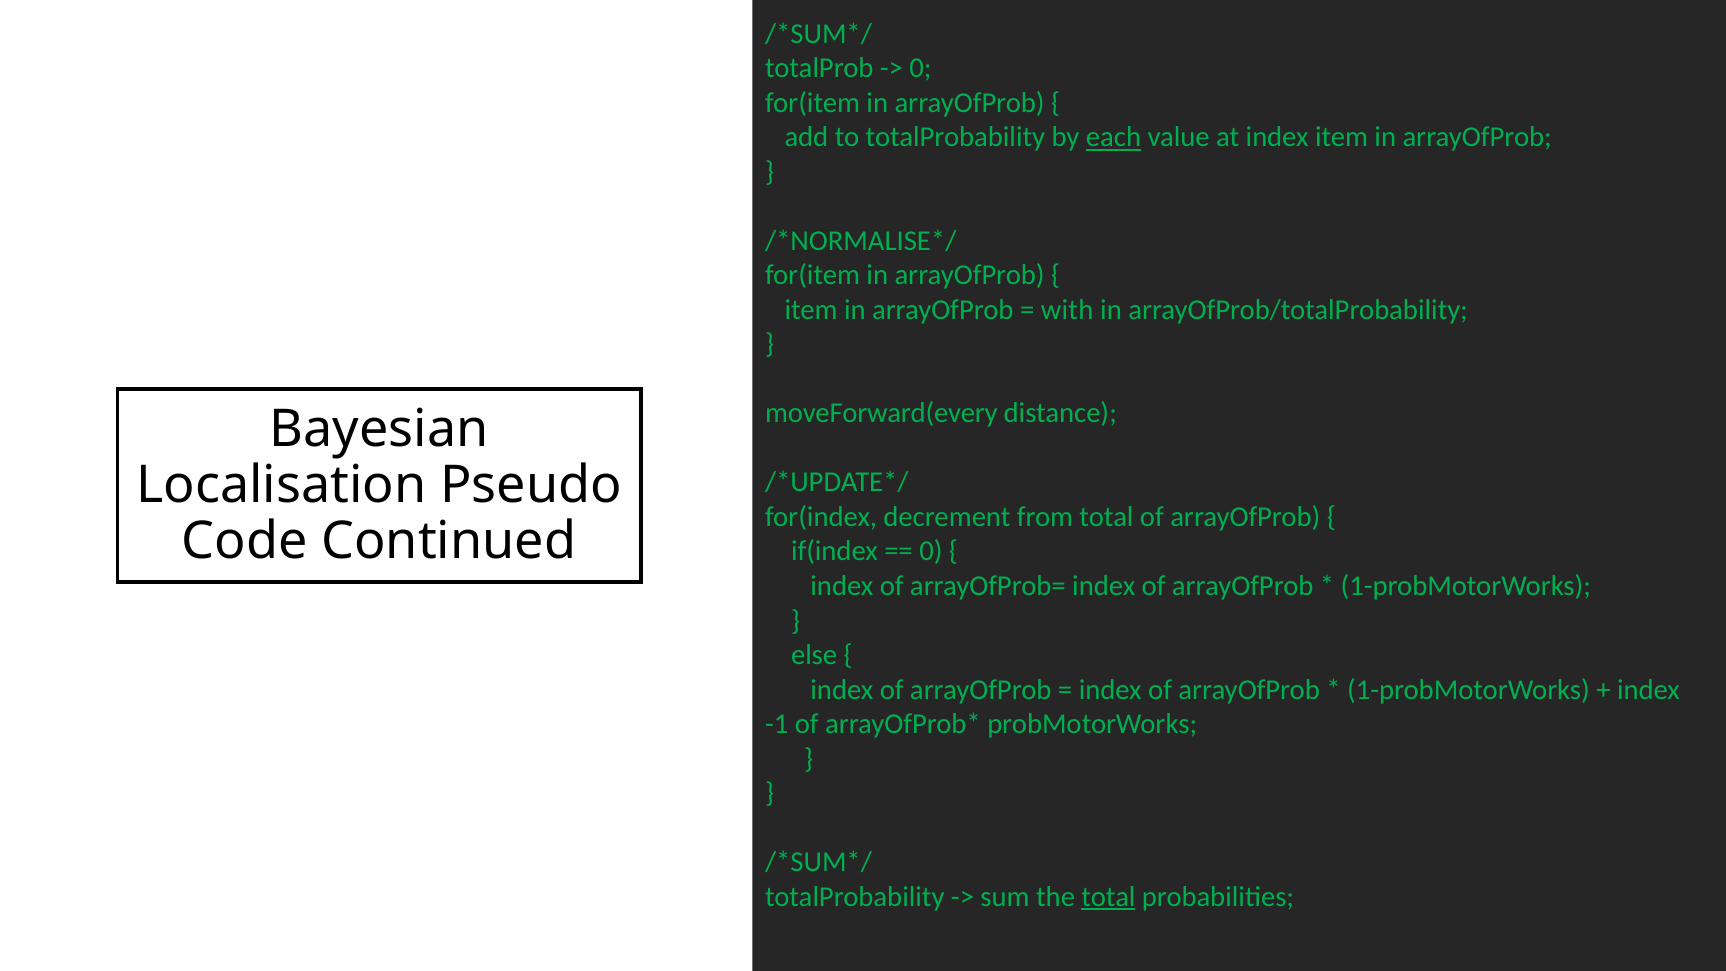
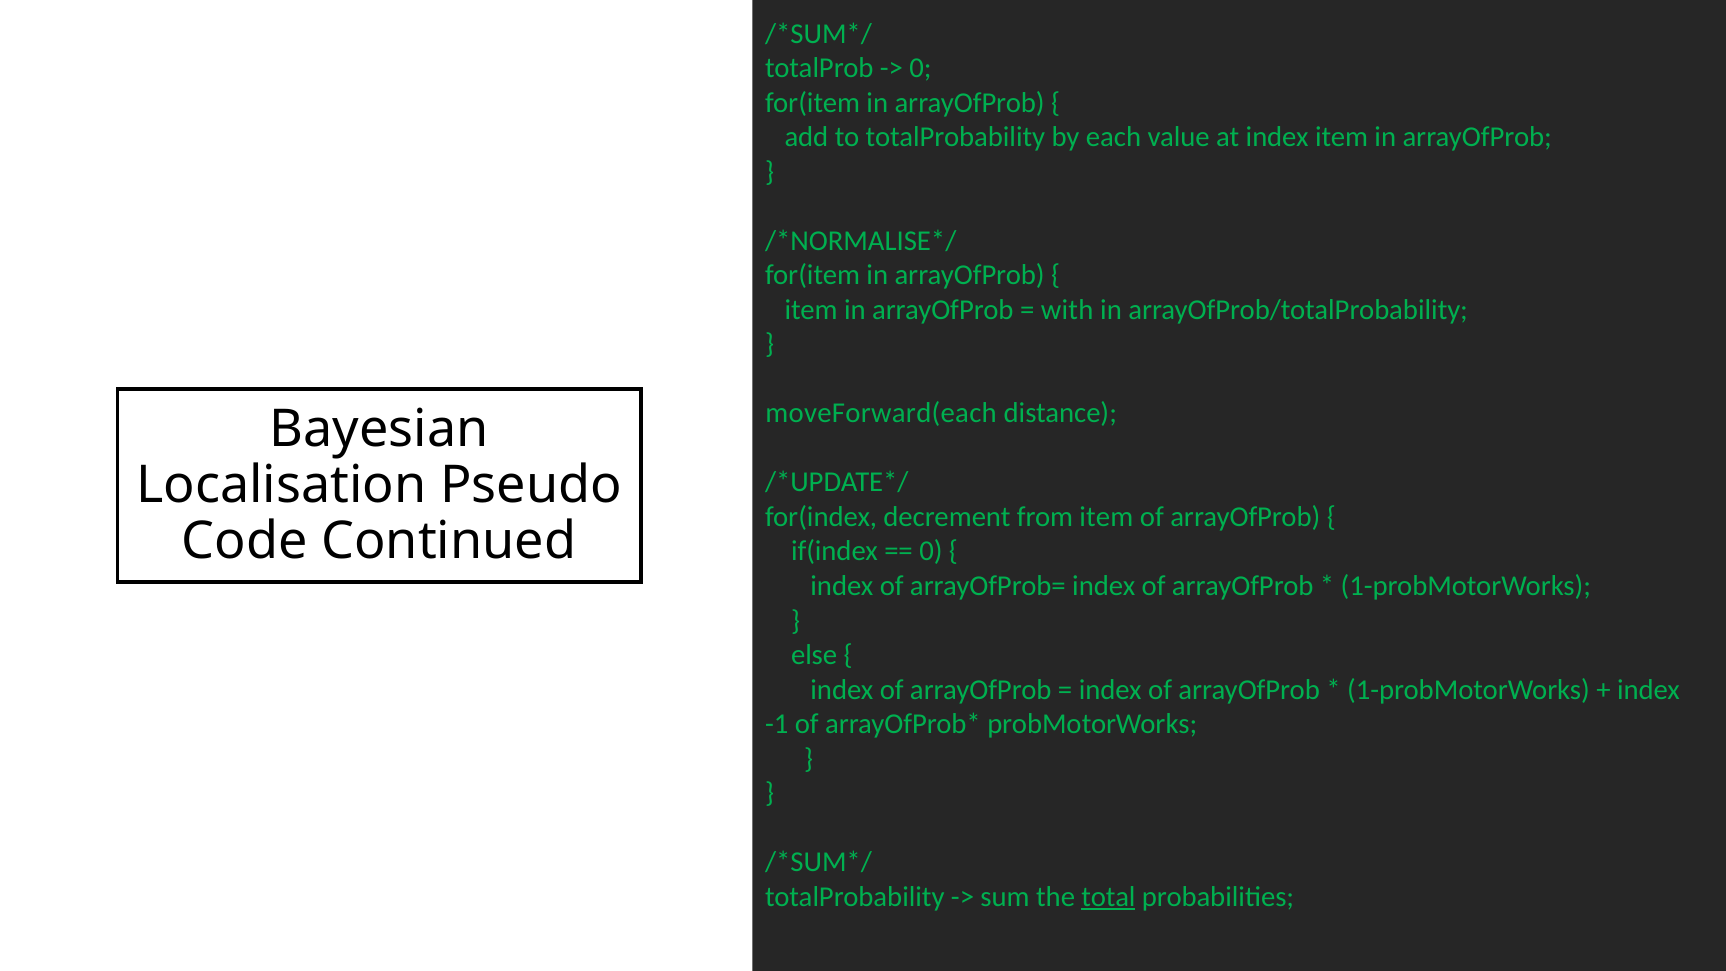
each underline: present -> none (1114, 137)
moveForward(every: moveForward(every -> moveForward(each (881, 413)
from total: total -> item (1106, 517)
